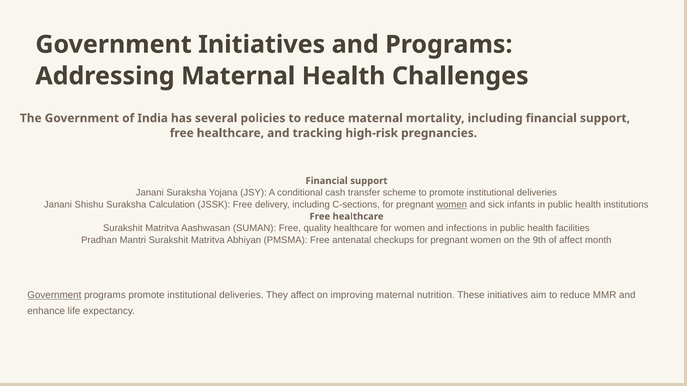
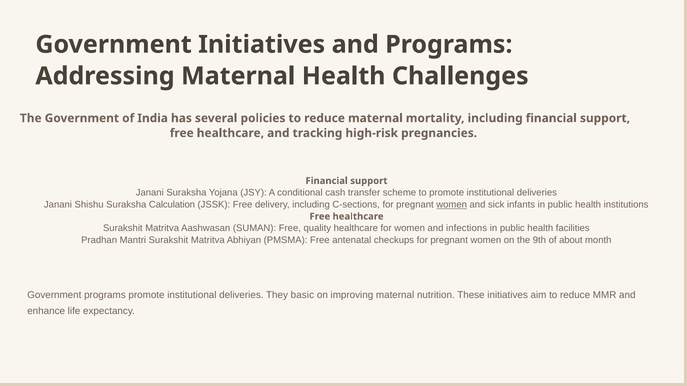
of affect: affect -> about (571, 240)
Government underline: present -> none (54, 295)
They affect: affect -> basic (302, 295)
